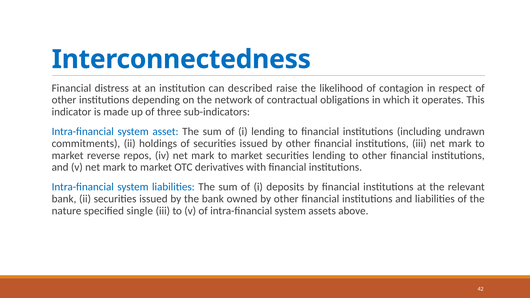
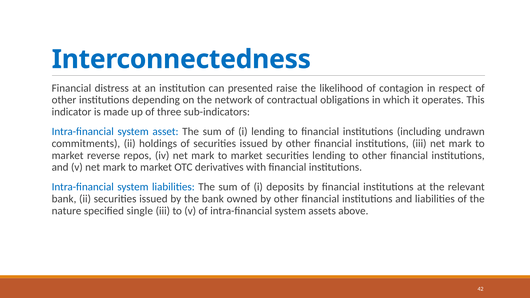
described: described -> presented (250, 88)
